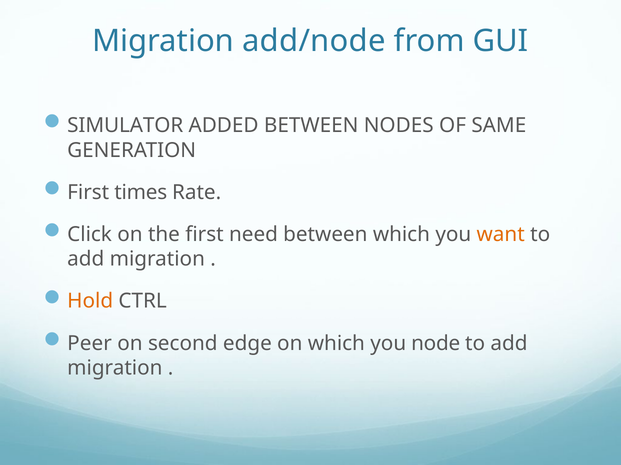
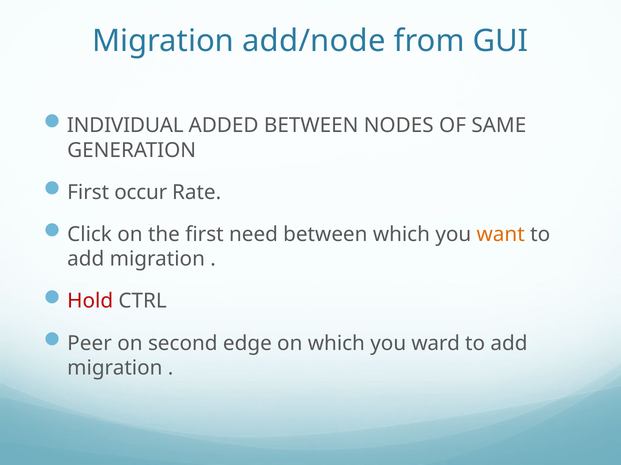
SIMULATOR: SIMULATOR -> INDIVIDUAL (125, 126)
times: times -> occur (141, 193)
Hold colour: orange -> red (90, 302)
node: node -> ward (436, 344)
